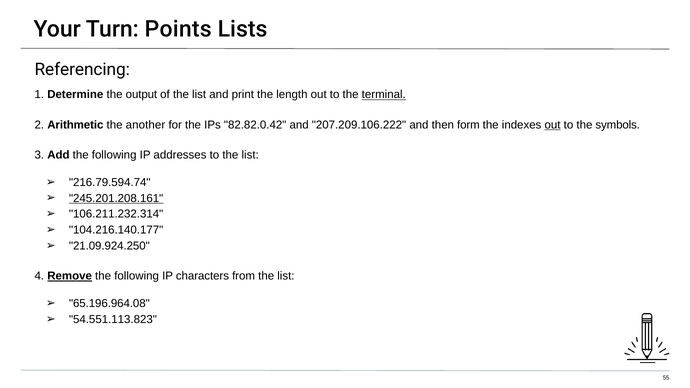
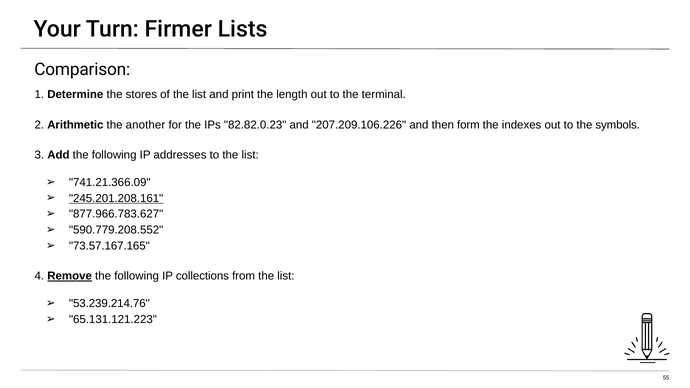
Points: Points -> Firmer (178, 29)
Referencing: Referencing -> Comparison (82, 69)
output: output -> stores (141, 95)
terminal underline: present -> none (384, 95)
82.82.0.42: 82.82.0.42 -> 82.82.0.23 (255, 125)
207.209.106.222: 207.209.106.222 -> 207.209.106.226 (359, 125)
out underline: present -> none (553, 125)
216.79.594.74: 216.79.594.74 -> 741.21.366.09 (110, 183)
106.211.232.314: 106.211.232.314 -> 877.966.783.627 (116, 214)
104.216.140.177: 104.216.140.177 -> 590.779.208.552 (116, 230)
21.09.924.250: 21.09.924.250 -> 73.57.167.165 (109, 246)
characters: characters -> collections (202, 276)
65.196.964.08: 65.196.964.08 -> 53.239.214.76 (109, 304)
54.551.113.823: 54.551.113.823 -> 65.131.121.223 (113, 319)
